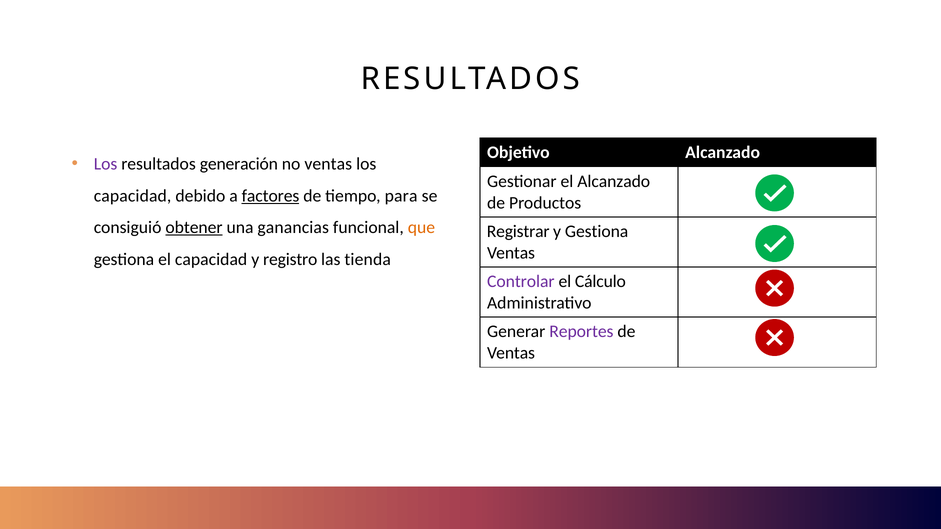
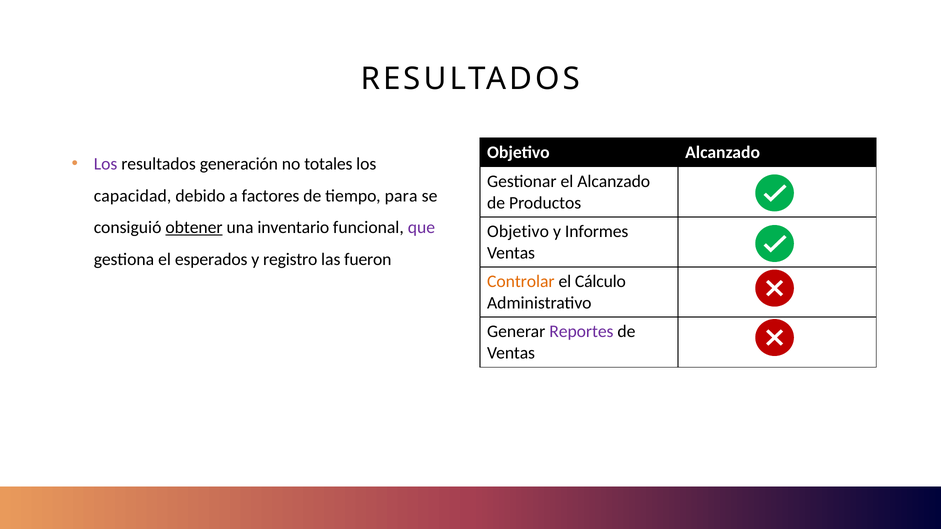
no ventas: ventas -> totales (328, 164)
factores underline: present -> none (271, 196)
ganancias: ganancias -> inventario (293, 228)
que colour: orange -> purple (421, 228)
Registrar: Registrar -> Objetivo (518, 231)
y Gestiona: Gestiona -> Informes (597, 231)
el capacidad: capacidad -> esperados (211, 259)
tienda: tienda -> fueron (368, 259)
Controlar colour: purple -> orange (521, 282)
